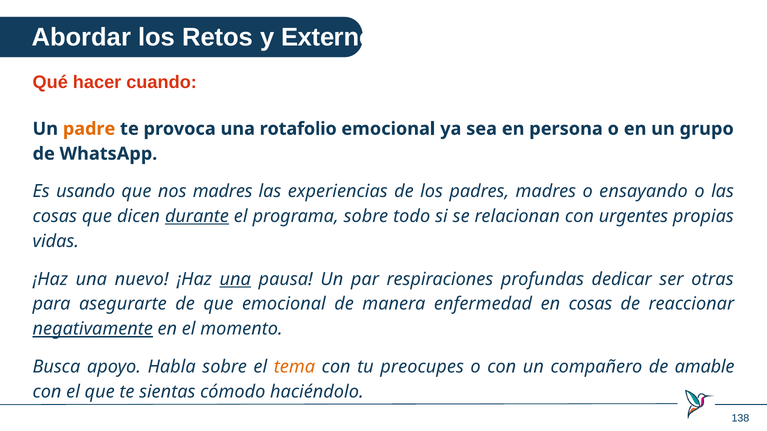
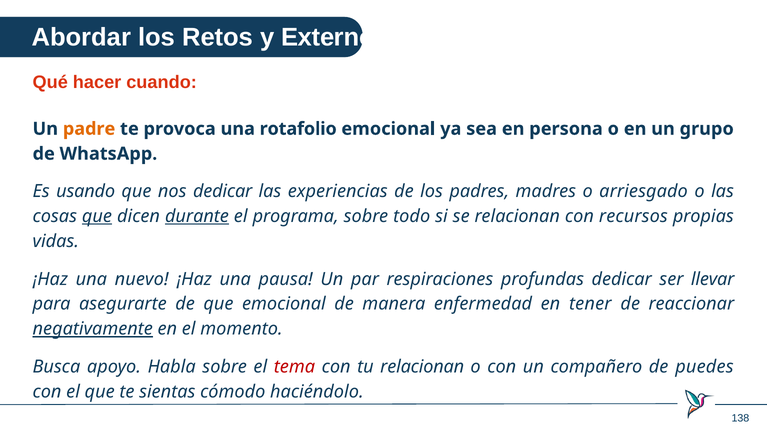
nos madres: madres -> dedicar (223, 192)
ensayando: ensayando -> arriesgado (644, 192)
que underline: none -> present (97, 217)
urgentes: urgentes -> recursos (633, 217)
una underline: present -> none (235, 279)
otras: otras -> llevar (713, 279)
en cosas: cosas -> tener (590, 304)
tema colour: orange -> red (294, 367)
tu preocupes: preocupes -> relacionan (422, 367)
amable: amable -> puedes (704, 367)
